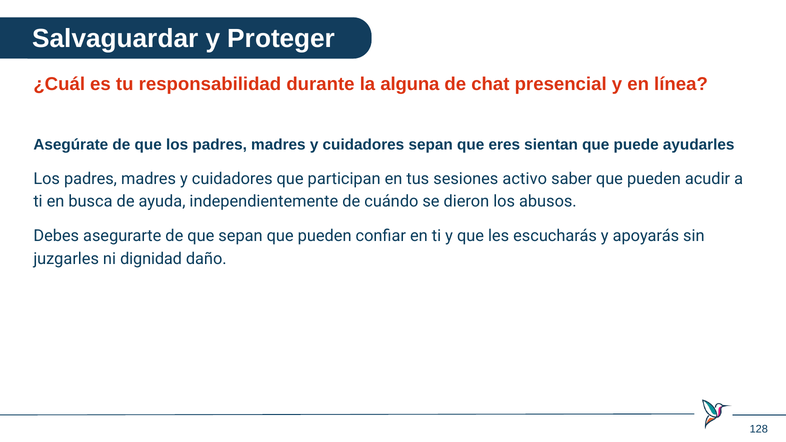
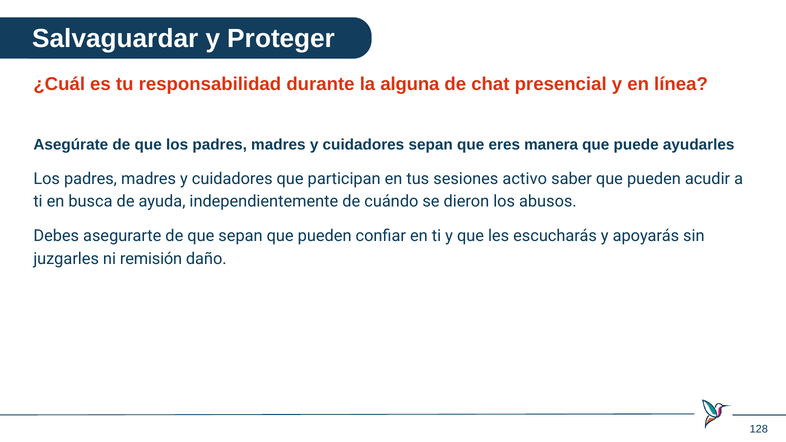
sientan: sientan -> manera (551, 145)
dignidad: dignidad -> remisión (151, 259)
